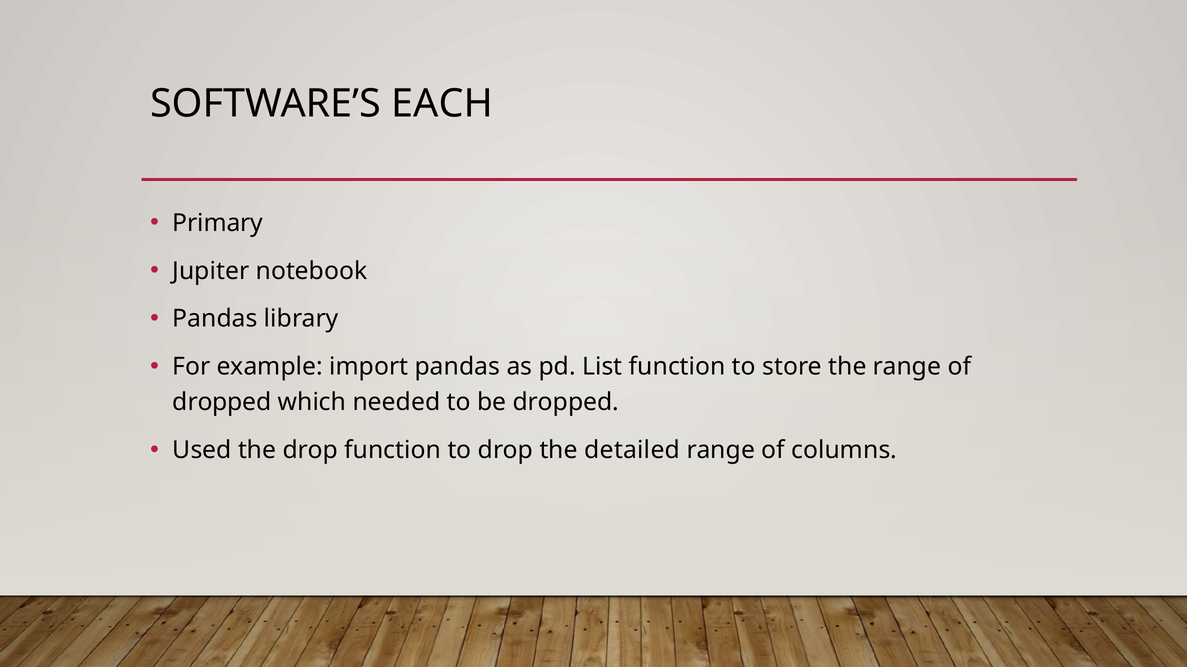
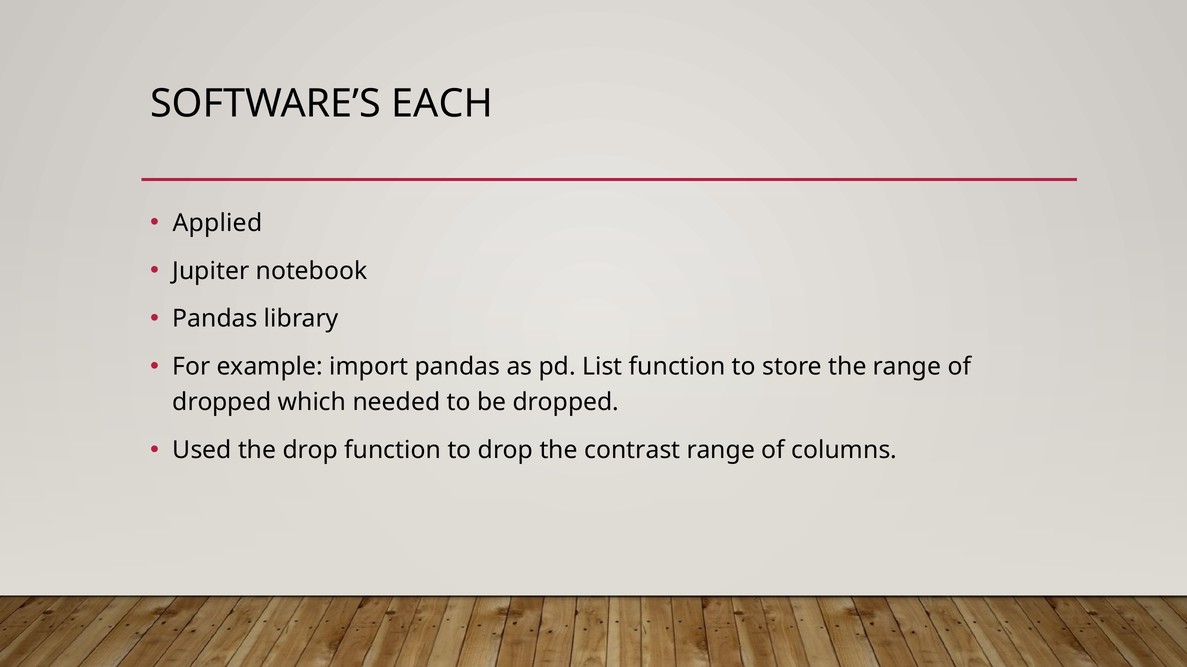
Primary: Primary -> Applied (218, 223)
detailed: detailed -> contrast (632, 451)
